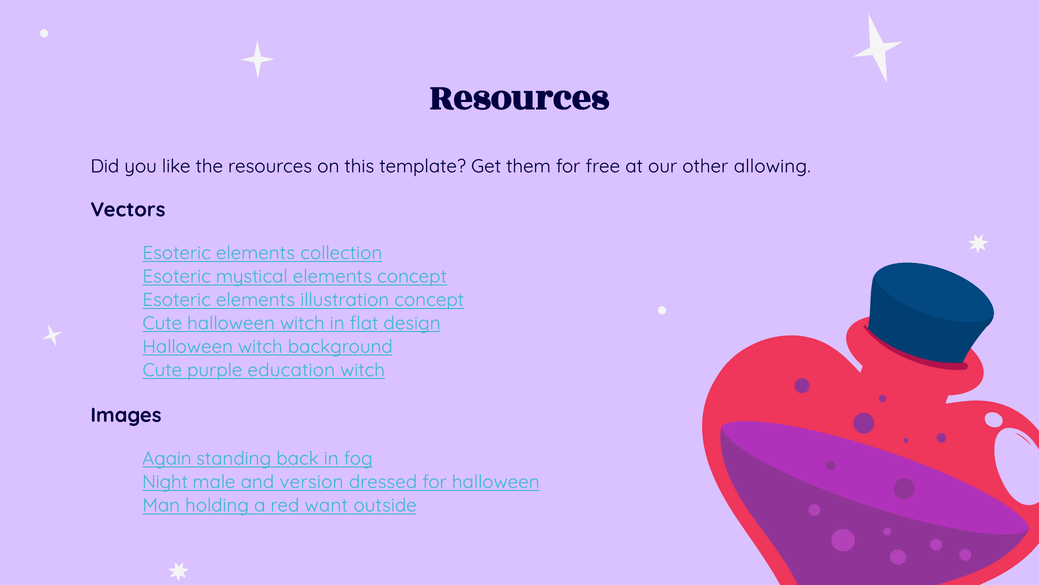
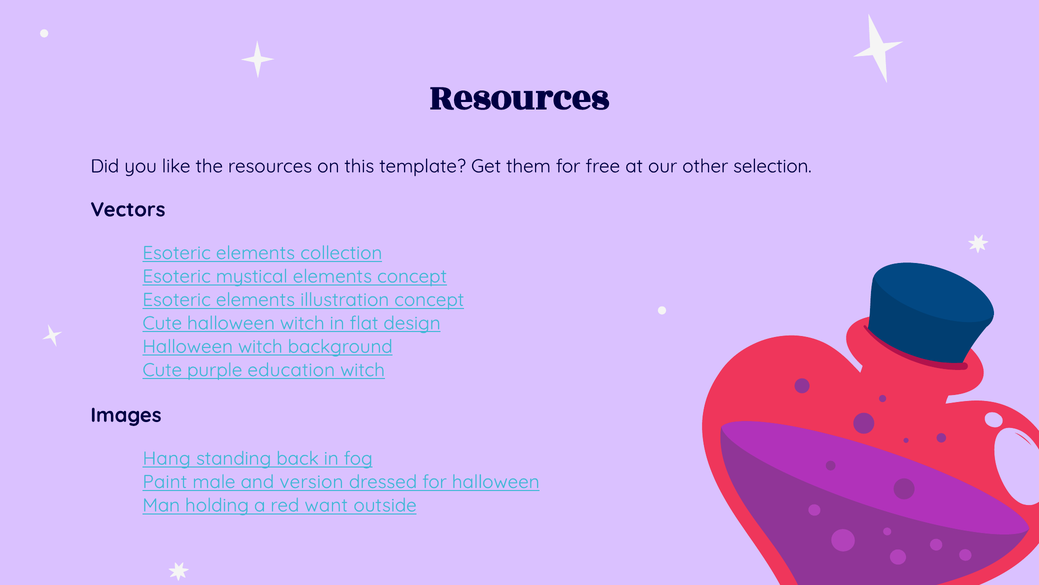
allowing: allowing -> selection (772, 166)
Again: Again -> Hang (167, 458)
Night: Night -> Paint (165, 481)
